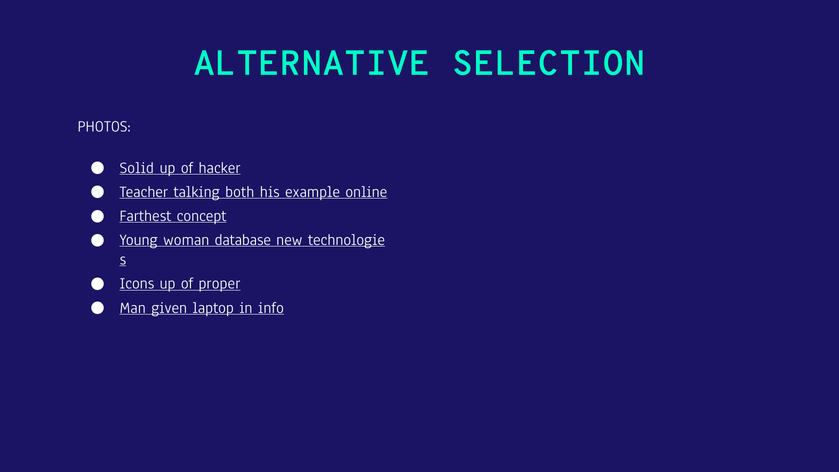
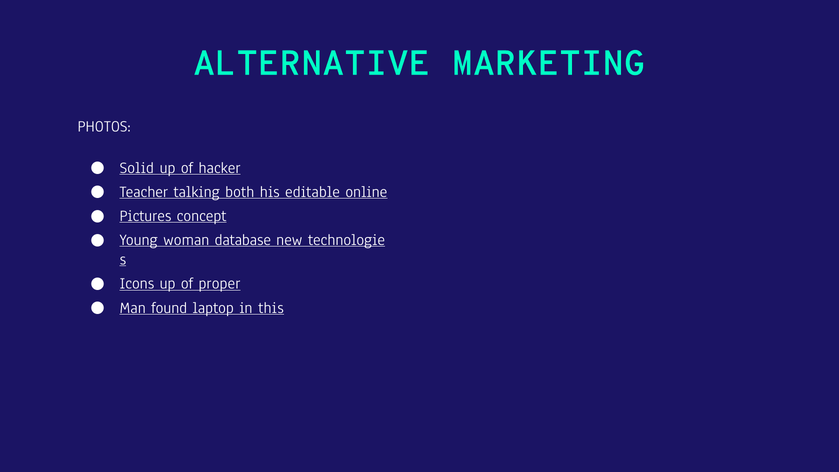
SELECTION: SELECTION -> MARKETING (549, 63)
example: example -> editable (312, 192)
Farthest: Farthest -> Pictures (145, 216)
given: given -> found (169, 308)
info: info -> this (271, 308)
